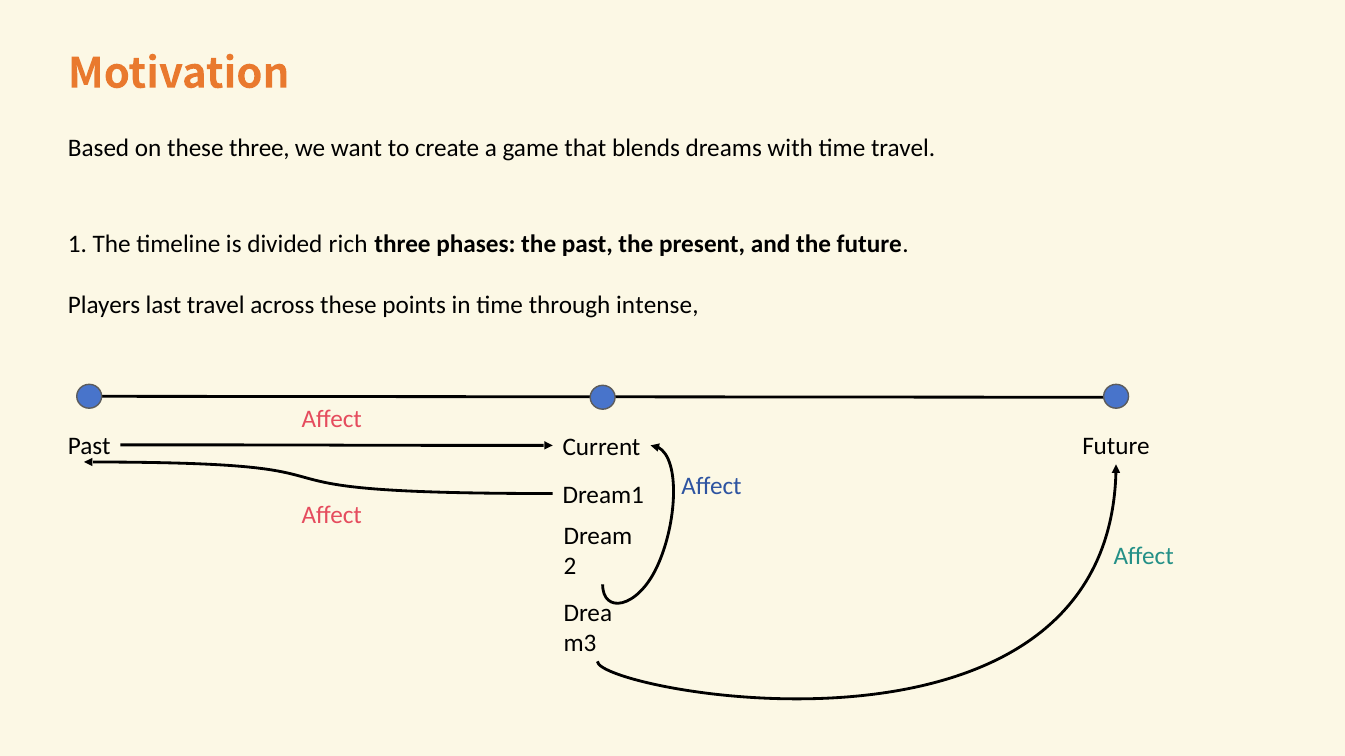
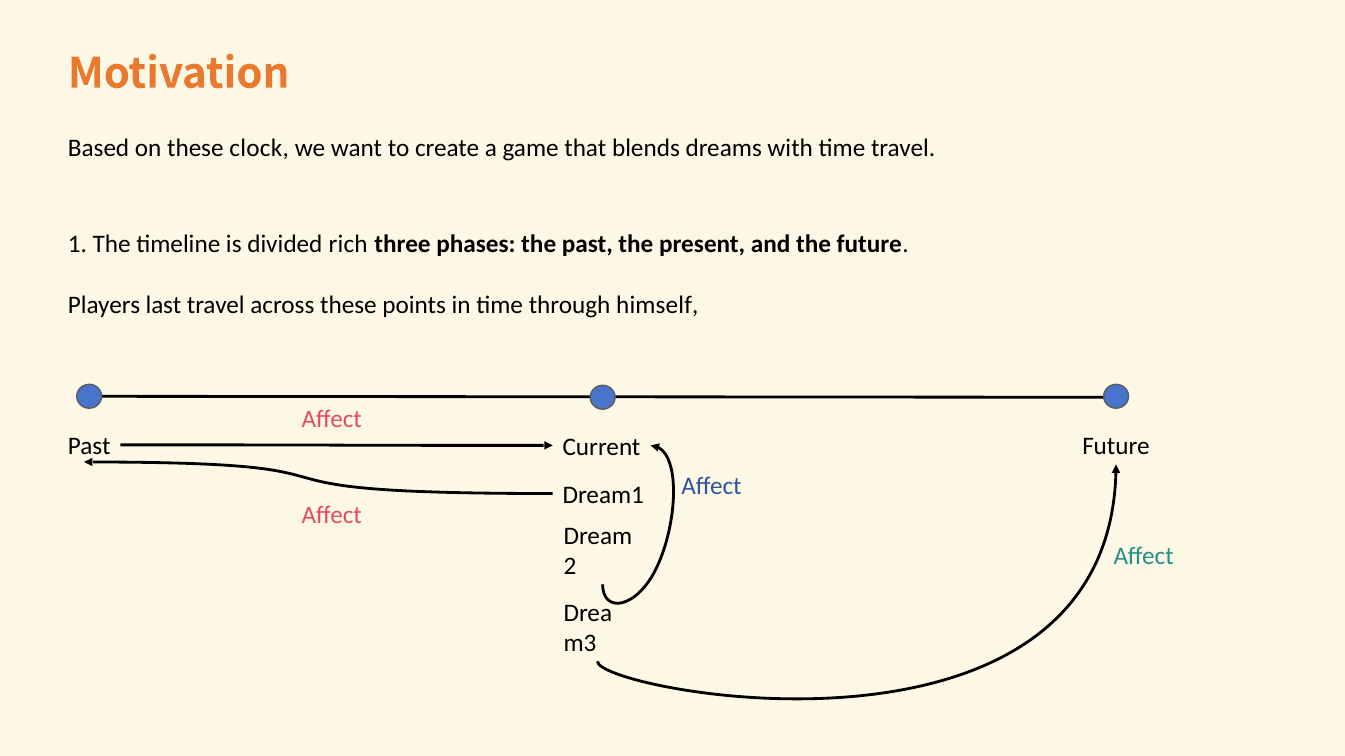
these three: three -> clock (259, 148)
intense: intense -> himself (657, 305)
